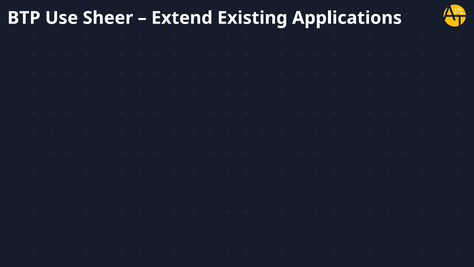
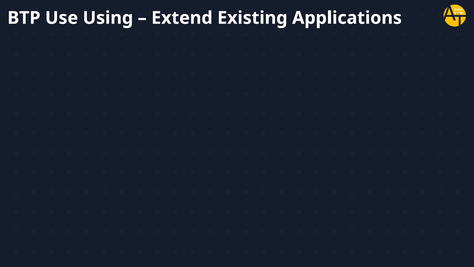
Sheer: Sheer -> Using (108, 18)
